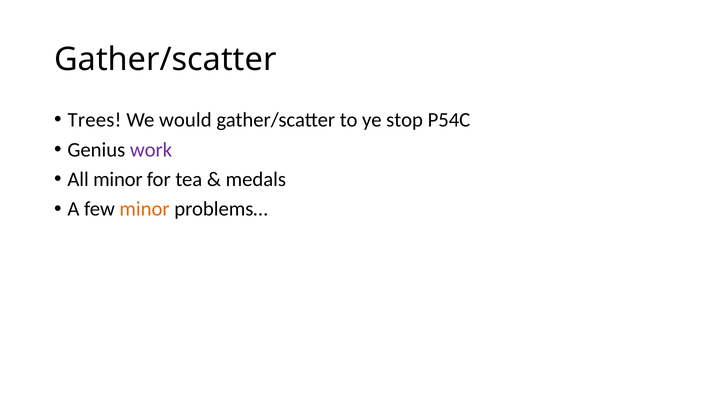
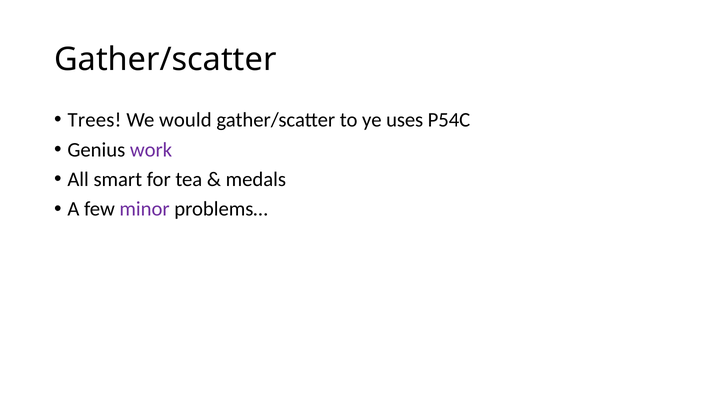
stop: stop -> uses (405, 120)
All minor: minor -> smart (118, 180)
minor colour: orange -> purple (145, 209)
